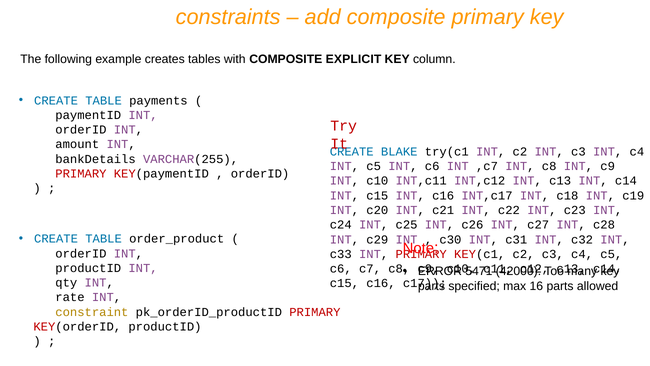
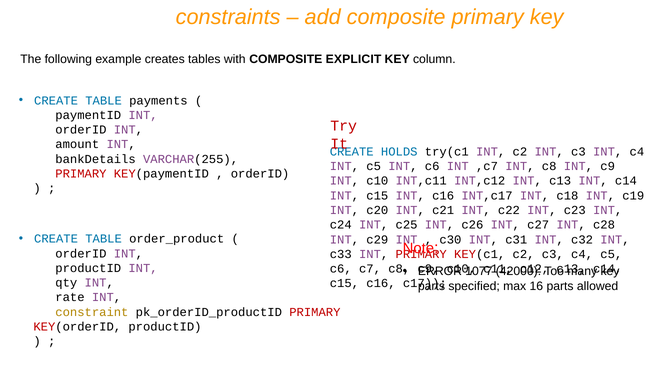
BLAKE: BLAKE -> HOLDS (399, 152)
5471: 5471 -> 1077 (479, 271)
